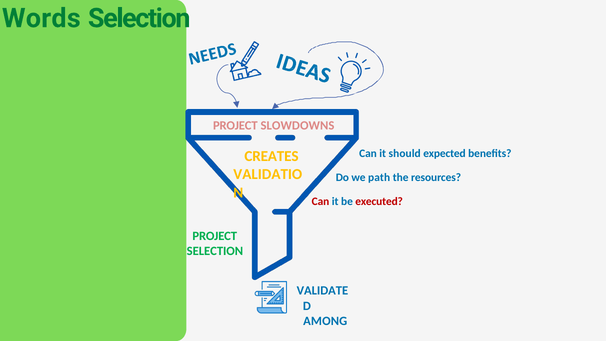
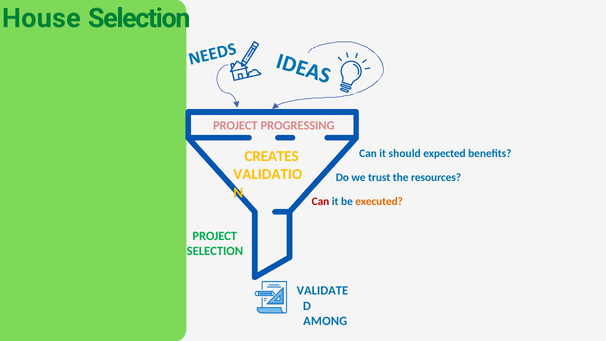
Words: Words -> House (41, 18)
SLOWDOWNS: SLOWDOWNS -> PROGRESSING (298, 125)
path: path -> trust (379, 177)
executed colour: red -> orange (379, 201)
